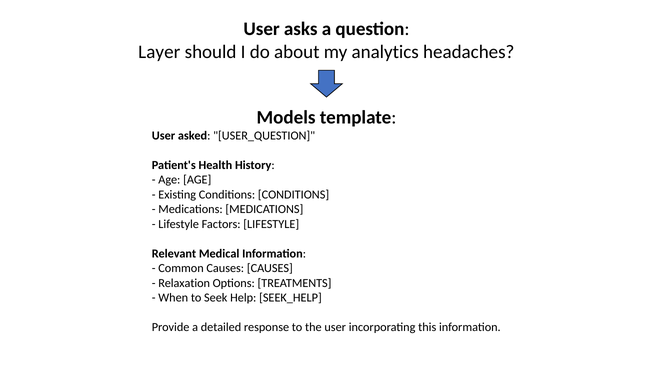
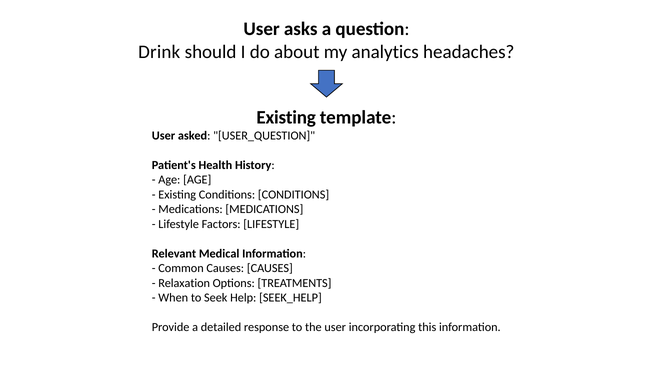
Layer: Layer -> Drink (159, 52)
Models: Models -> Existing (286, 117)
